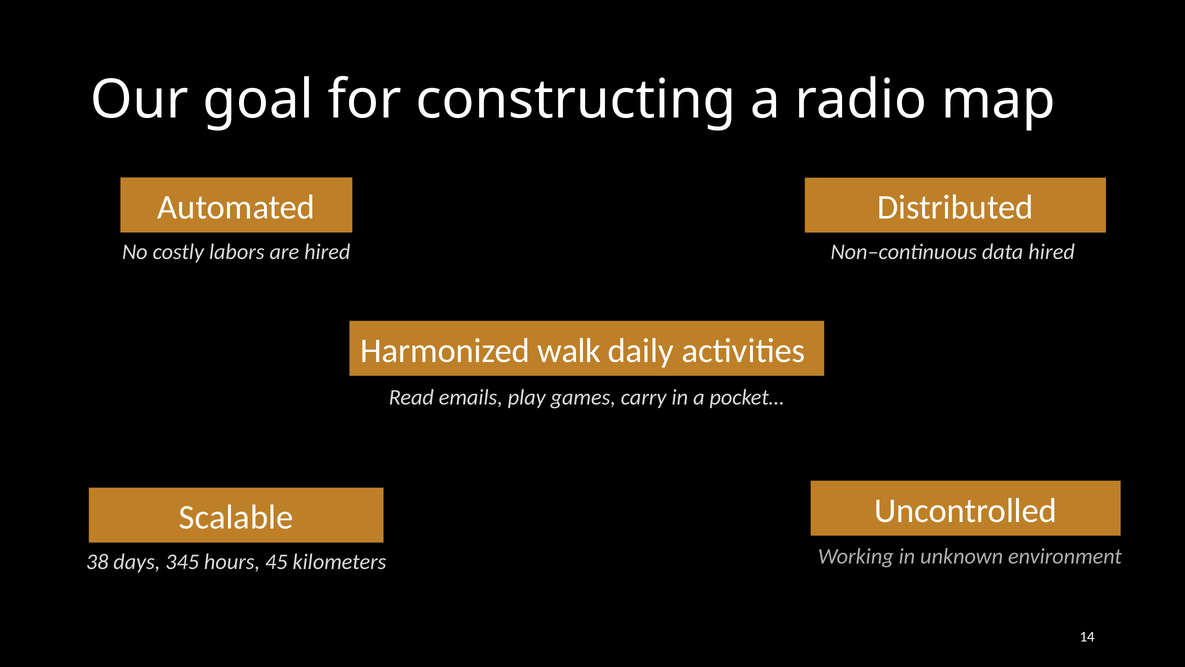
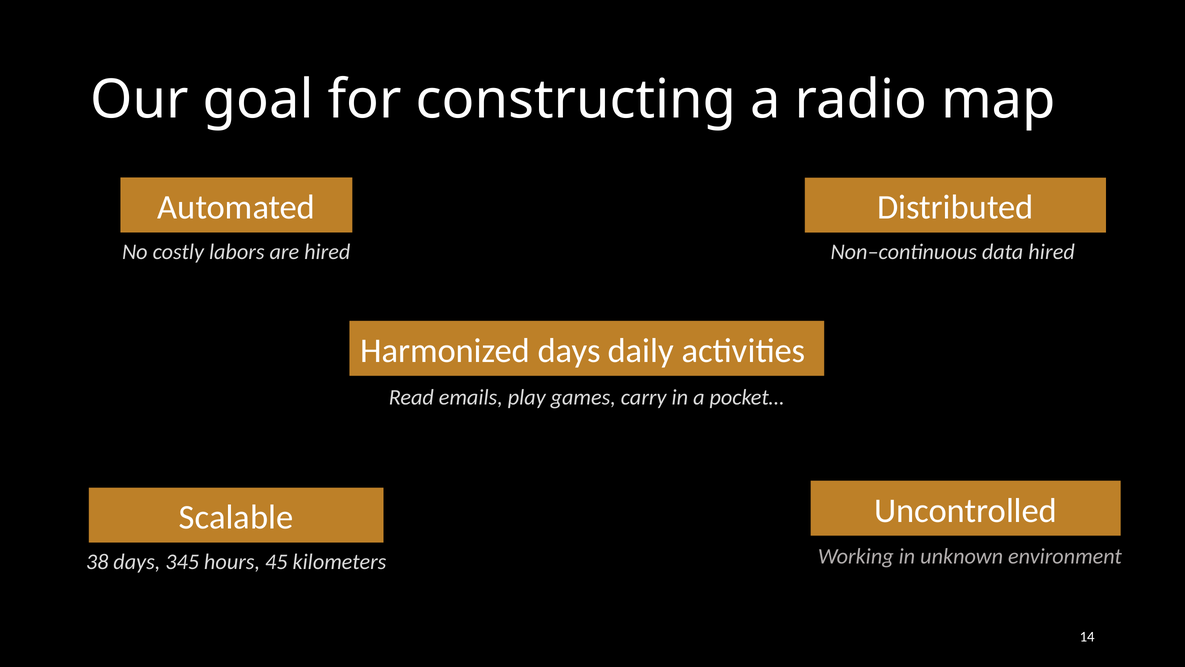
Harmonized walk: walk -> days (569, 351)
